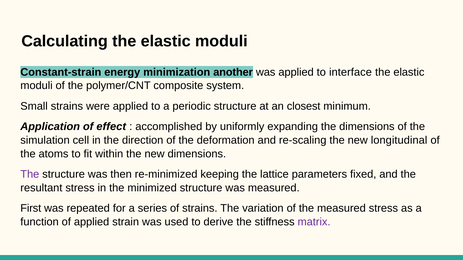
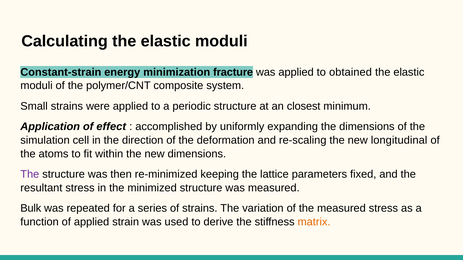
another: another -> fracture (233, 72)
interface: interface -> obtained (350, 72)
First: First -> Bulk (31, 209)
matrix colour: purple -> orange (314, 222)
